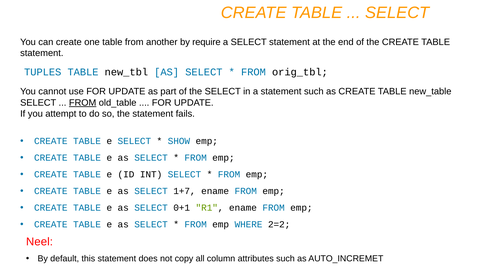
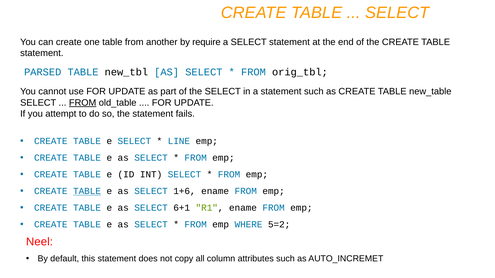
TUPLES: TUPLES -> PARSED (43, 72)
SHOW: SHOW -> LINE (179, 141)
TABLE underline: none -> present (87, 192)
1+7: 1+7 -> 1+6 (184, 192)
0+1: 0+1 -> 6+1 (182, 208)
2=2: 2=2 -> 5=2 (279, 225)
